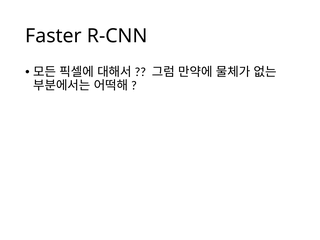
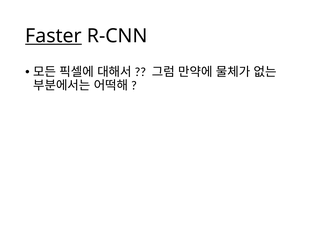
Faster underline: none -> present (54, 36)
